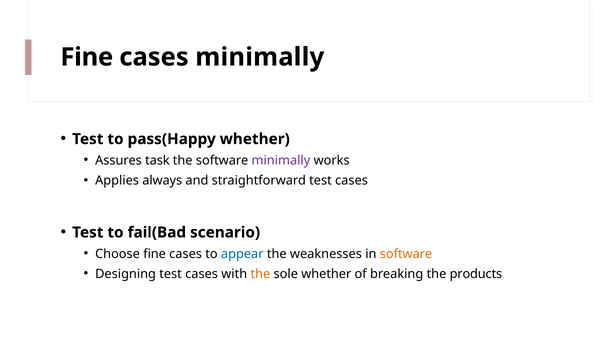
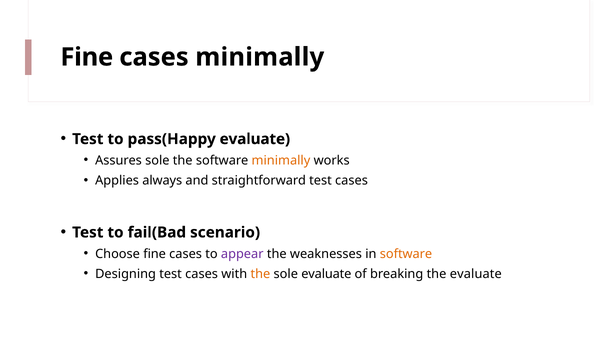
pass(Happy whether: whether -> evaluate (255, 139)
Assures task: task -> sole (157, 160)
minimally colour: purple -> orange (281, 160)
appear colour: blue -> purple (242, 254)
sole whether: whether -> evaluate (326, 274)
the products: products -> evaluate (476, 274)
